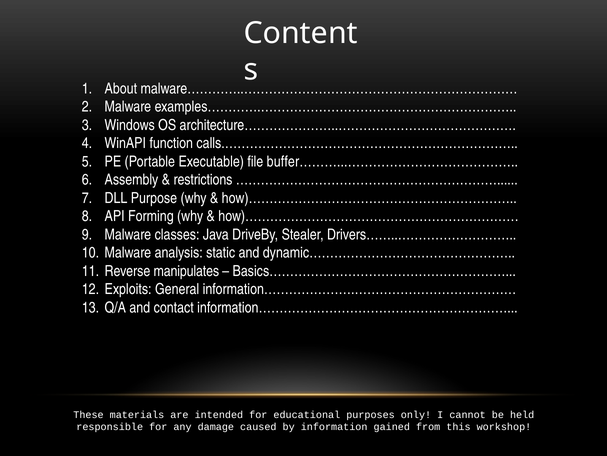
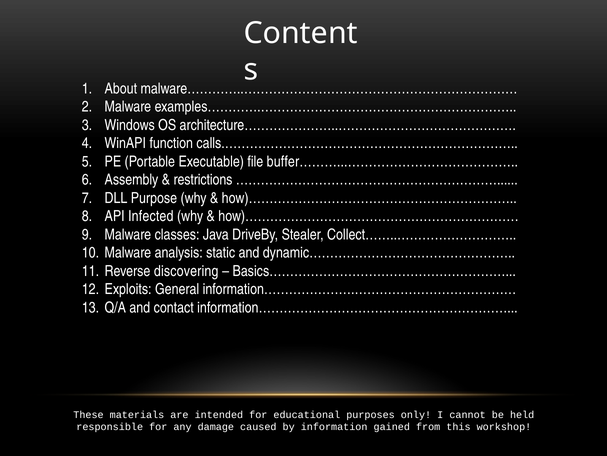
Forming: Forming -> Infected (151, 216)
Drivers……..………………………: Drivers……..……………………… -> Collect……..……………………… (422, 234)
manipulates: manipulates -> discovering (186, 271)
